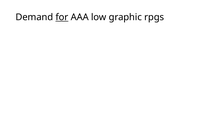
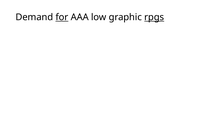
rpgs underline: none -> present (154, 17)
